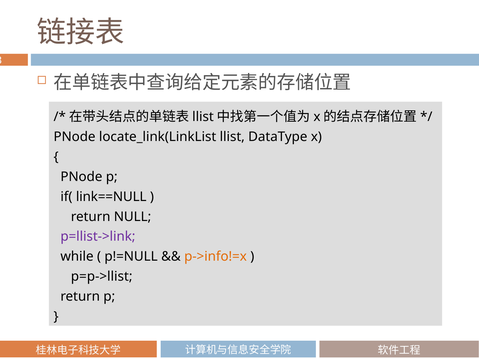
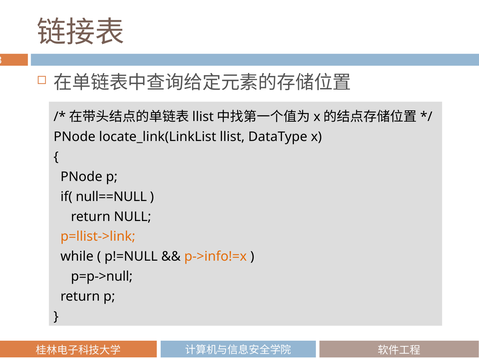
link==NULL: link==NULL -> null==NULL (111, 197)
p=llist->link colour: purple -> orange (98, 237)
p=p->llist: p=p->llist -> p=p->null (102, 277)
